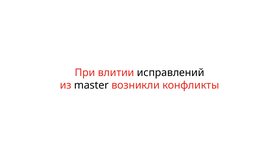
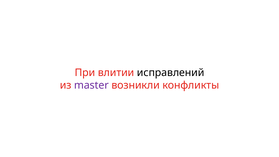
master colour: black -> purple (91, 85)
